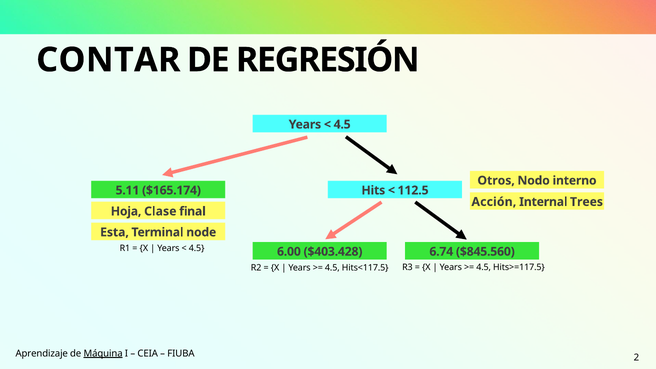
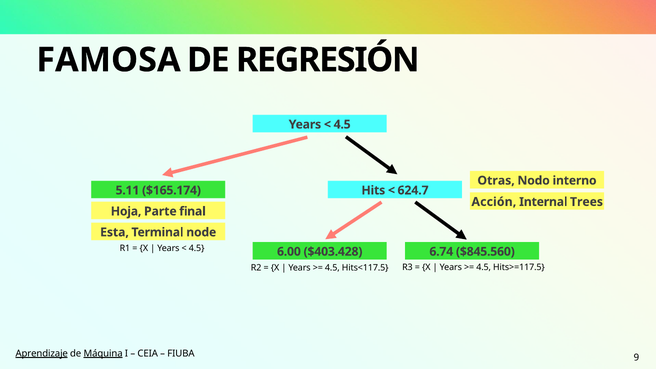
CONTAR: CONTAR -> FAMOSA (108, 60)
Otros: Otros -> Otras (496, 181)
112.5: 112.5 -> 624.7 (413, 190)
Clase: Clase -> Parte (160, 211)
Aprendizaje underline: none -> present (42, 353)
2: 2 -> 9 (636, 358)
